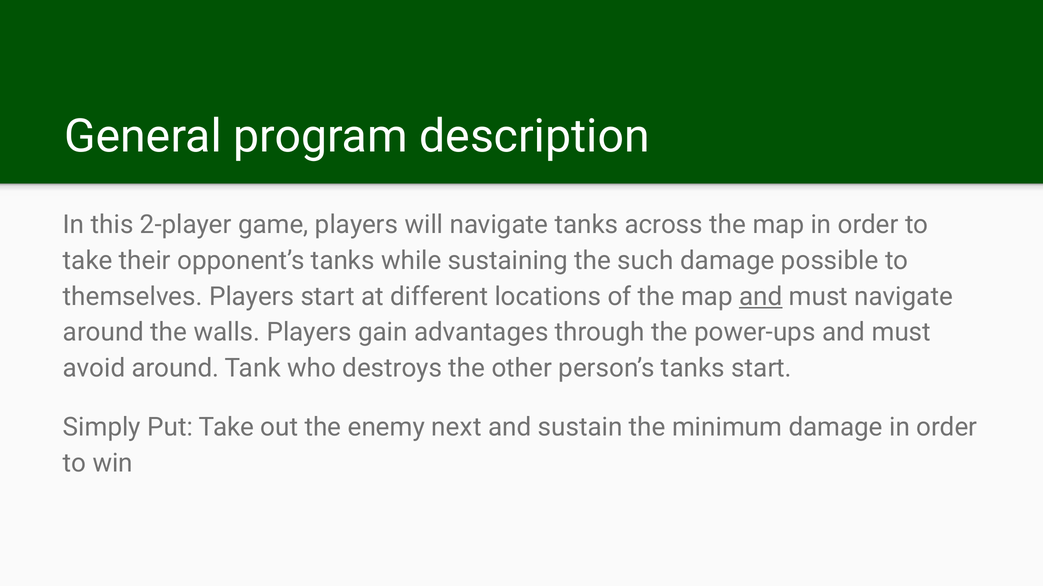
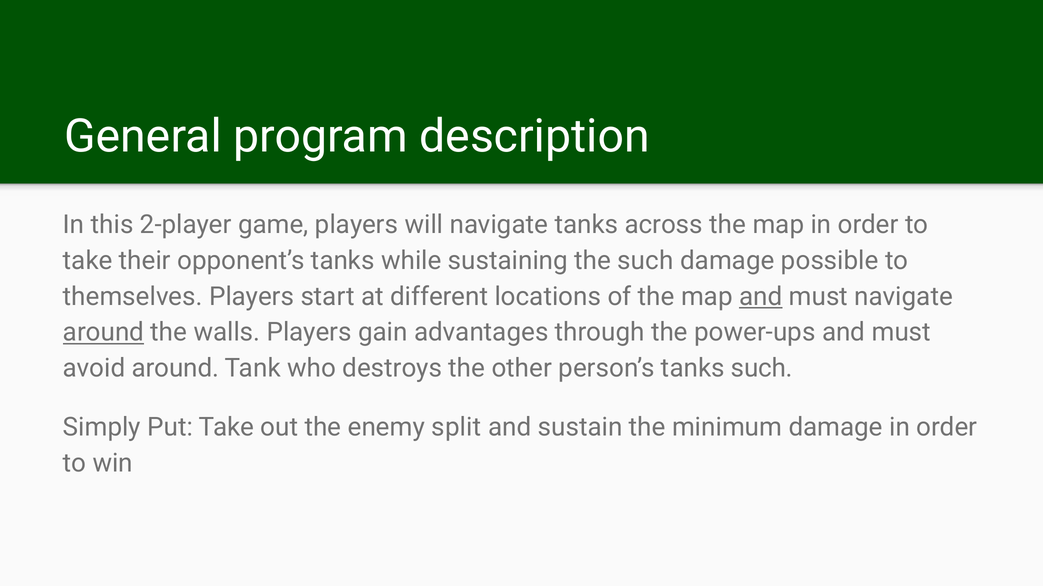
around underline: none -> present (104, 333)
tanks start: start -> such (762, 369)
next: next -> split (456, 428)
